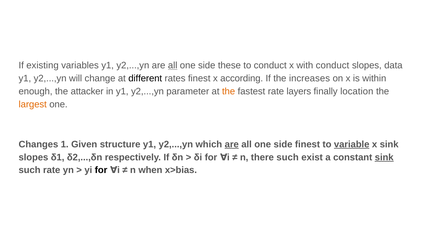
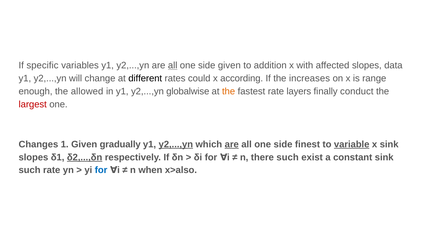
existing: existing -> specific (42, 65)
side these: these -> given (229, 65)
to conduct: conduct -> addition (270, 65)
with conduct: conduct -> affected (333, 65)
rates finest: finest -> could (199, 78)
within: within -> range (374, 78)
attacker: attacker -> allowed (87, 91)
parameter: parameter -> globalwise (188, 91)
location: location -> conduct (357, 91)
largest colour: orange -> red (33, 104)
structure: structure -> gradually (120, 144)
y2,...,yn underline: none -> present (176, 144)
δ2,...,δn underline: none -> present (85, 157)
sink underline: present -> none (384, 157)
for colour: black -> blue (101, 170)
x>bias: x>bias -> x>also (181, 170)
